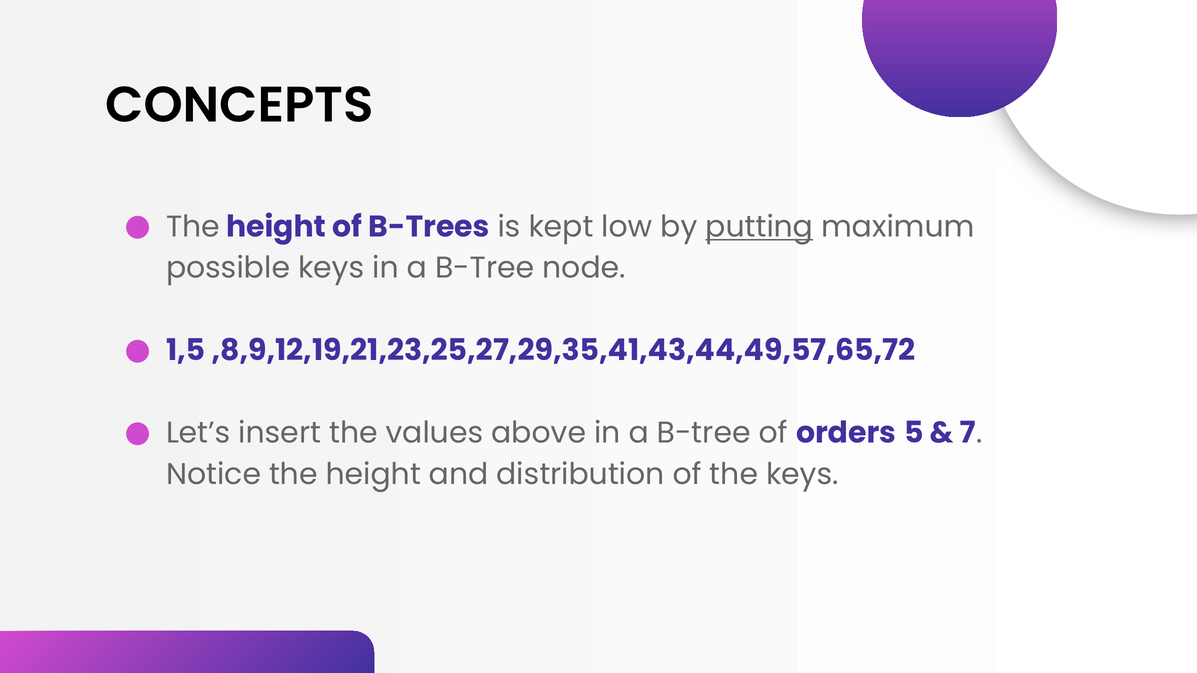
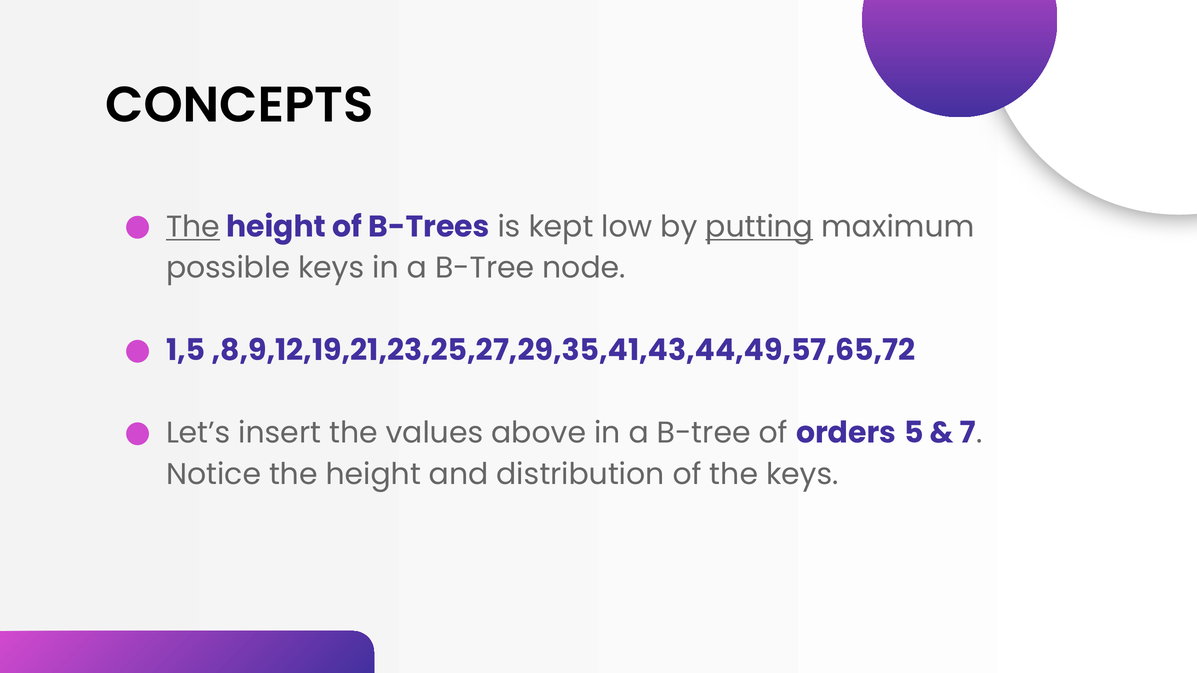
The underline: none -> present (193, 227)
